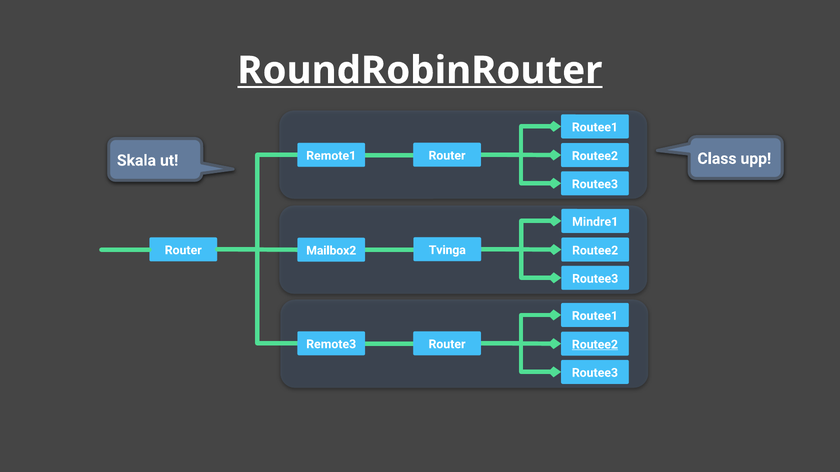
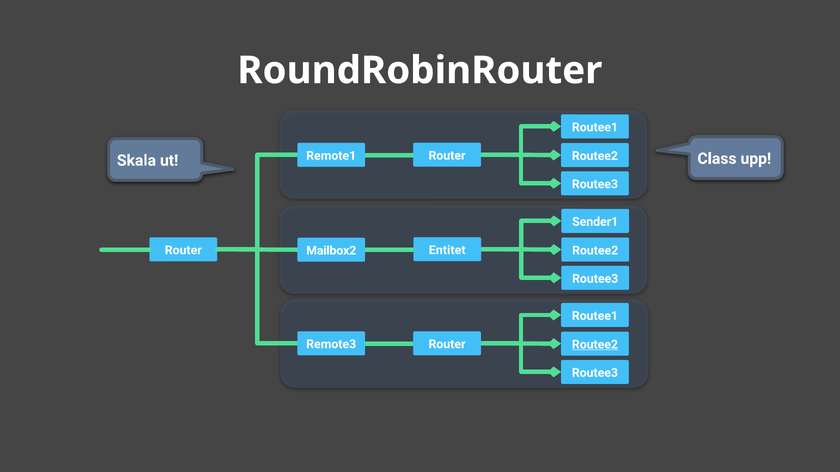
RoundRobinRouter underline: present -> none (420, 71)
Mindre1: Mindre1 -> Sender1 (595, 222)
Tvinga: Tvinga -> Entitet (447, 250)
